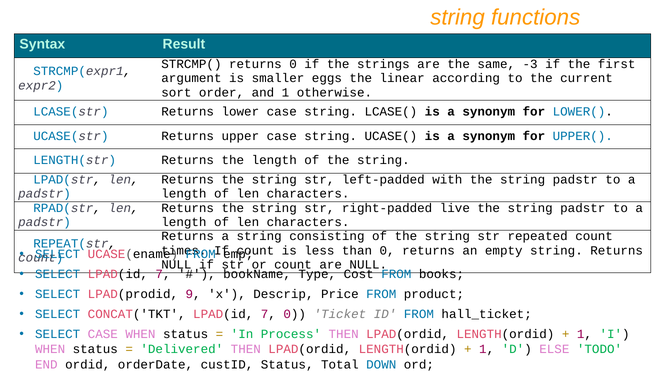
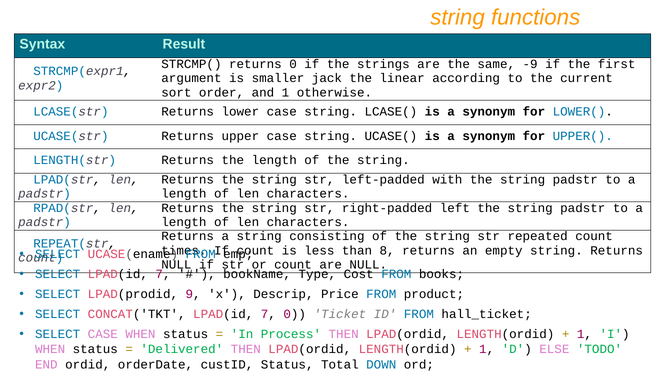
-3: -3 -> -9 (530, 64)
eggs: eggs -> jack (327, 78)
live: live -> left (455, 208)
than 0: 0 -> 8 (387, 251)
